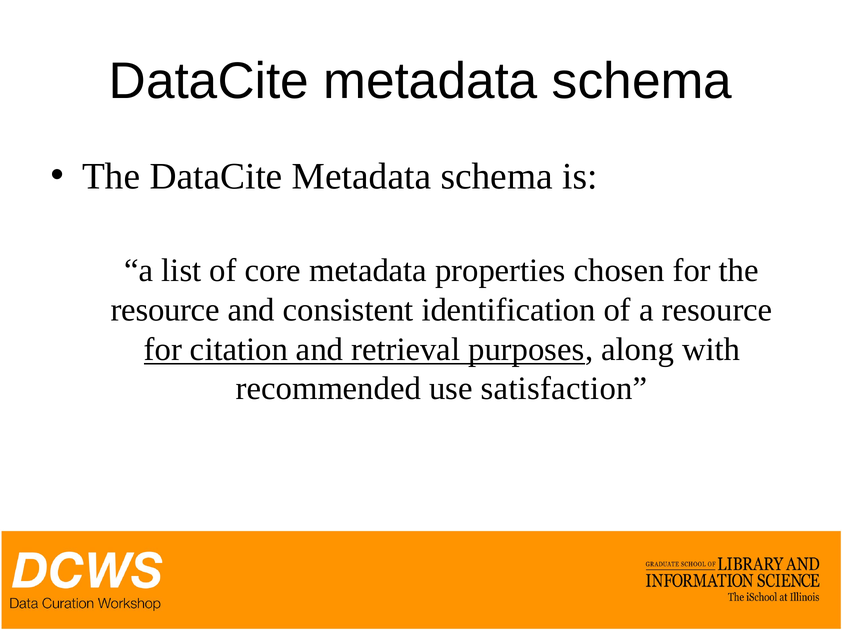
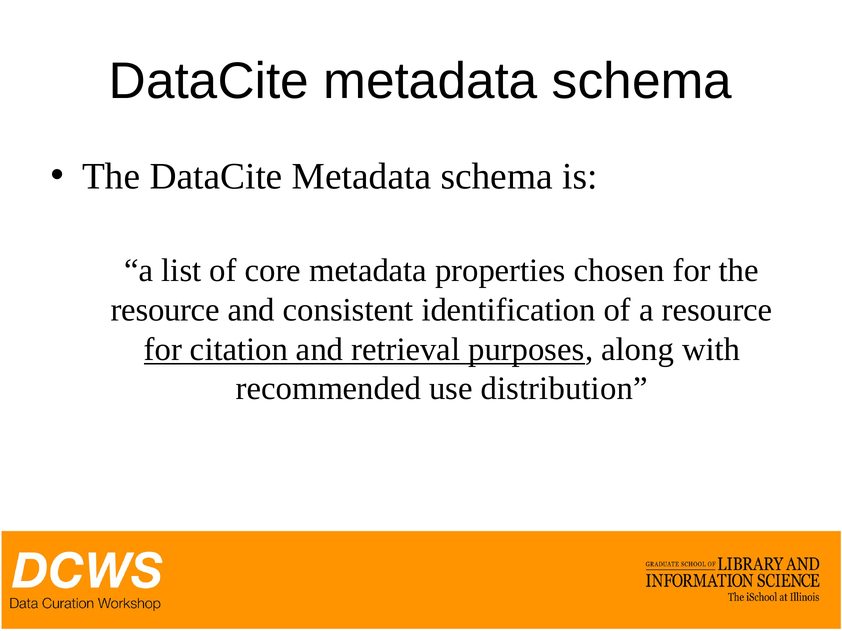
satisfaction: satisfaction -> distribution (564, 389)
